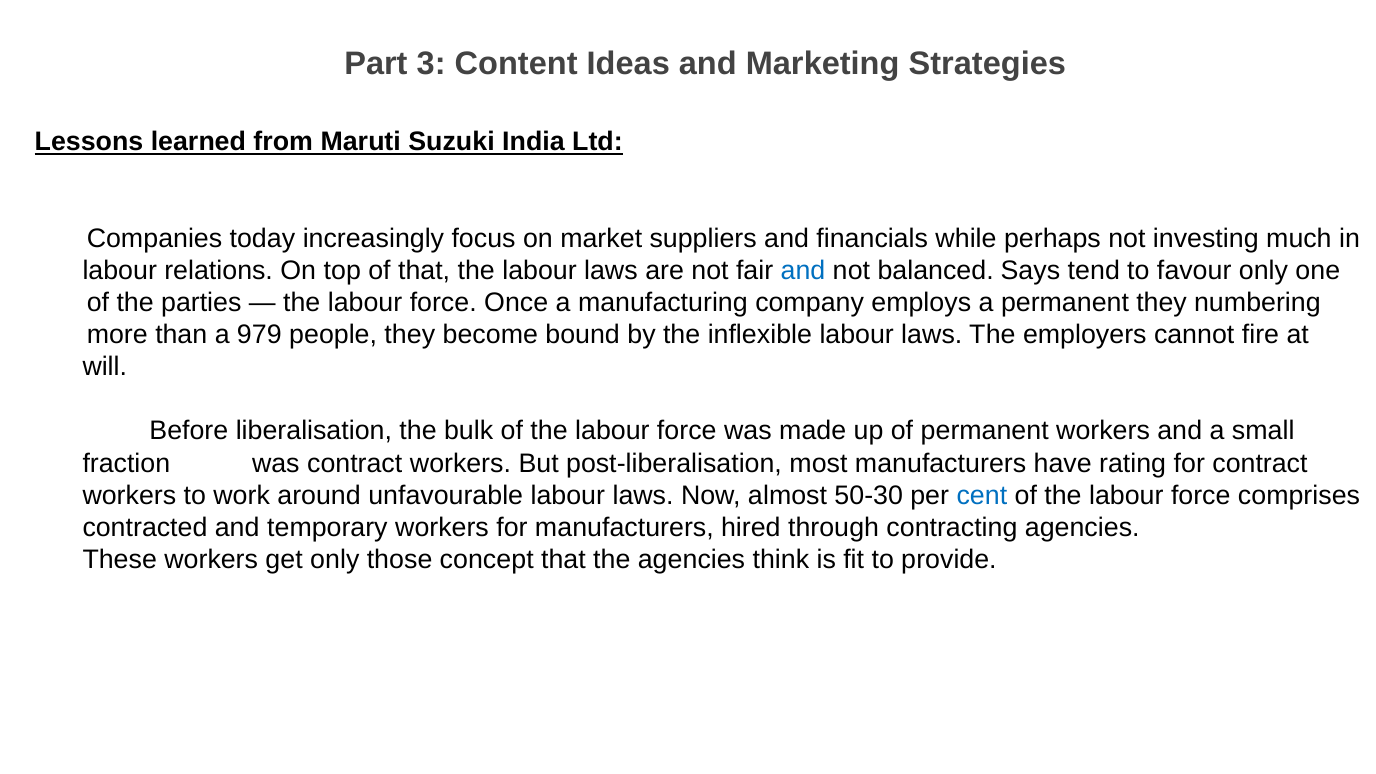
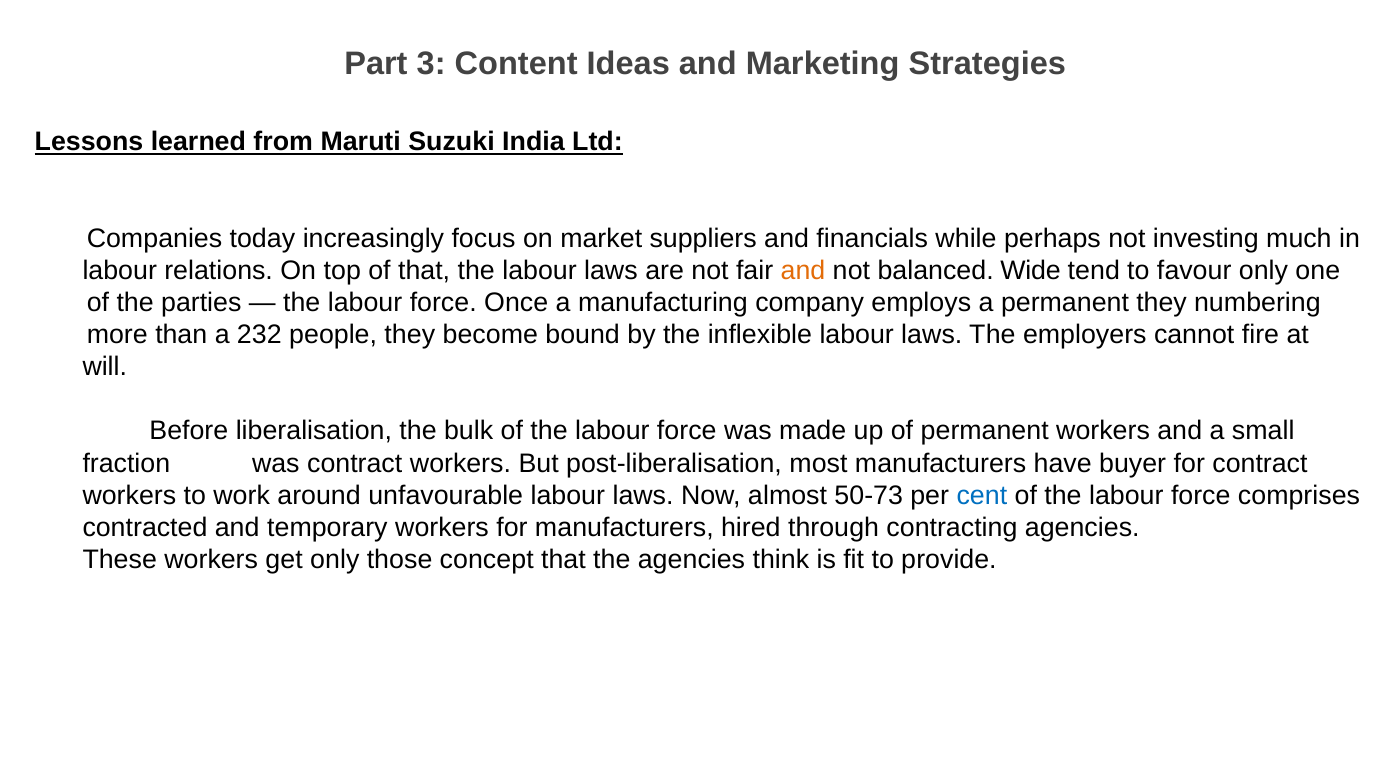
and colour: blue -> orange (803, 270)
Says: Says -> Wide (1031, 270)
979: 979 -> 232 (259, 335)
rating: rating -> buyer (1133, 463)
50-30: 50-30 -> 50-73 (869, 495)
